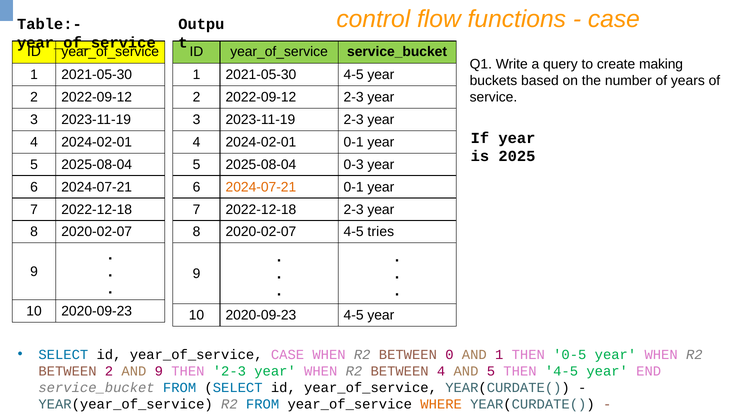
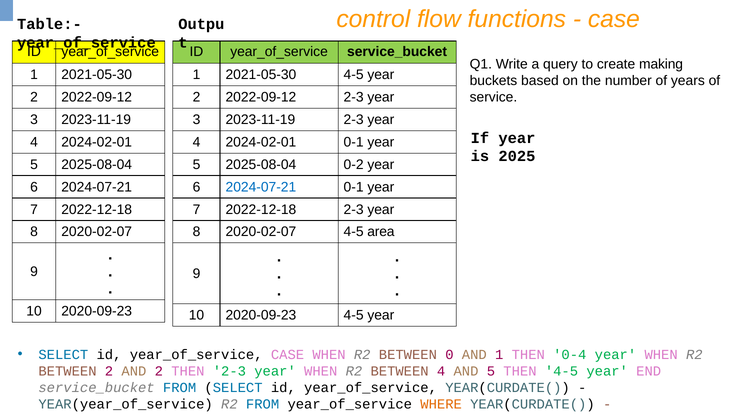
0-3: 0-3 -> 0-2 (354, 165)
2024-07-21 colour: orange -> blue (261, 187)
tries: tries -> area (381, 232)
0-5: 0-5 -> 0-4 (570, 355)
AND 9: 9 -> 2 (159, 371)
